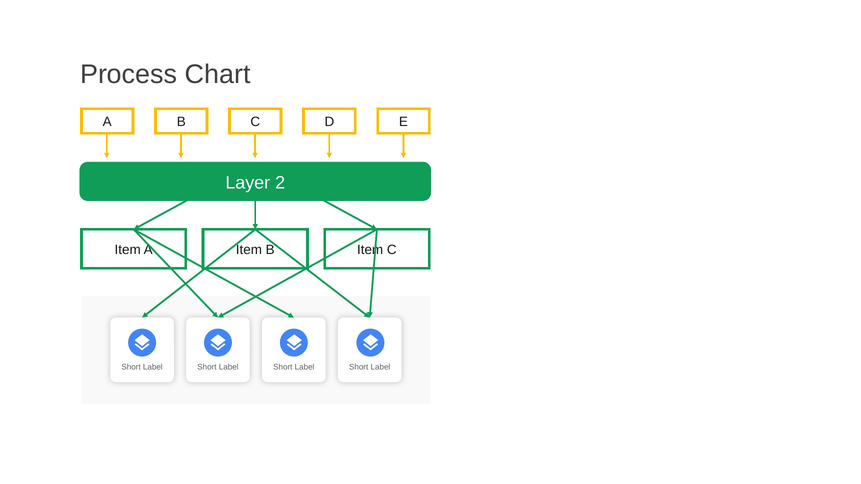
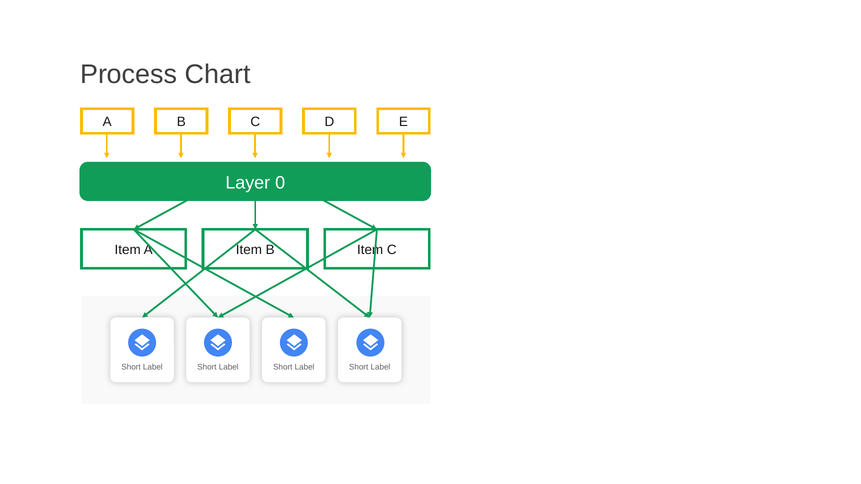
2: 2 -> 0 (280, 183)
